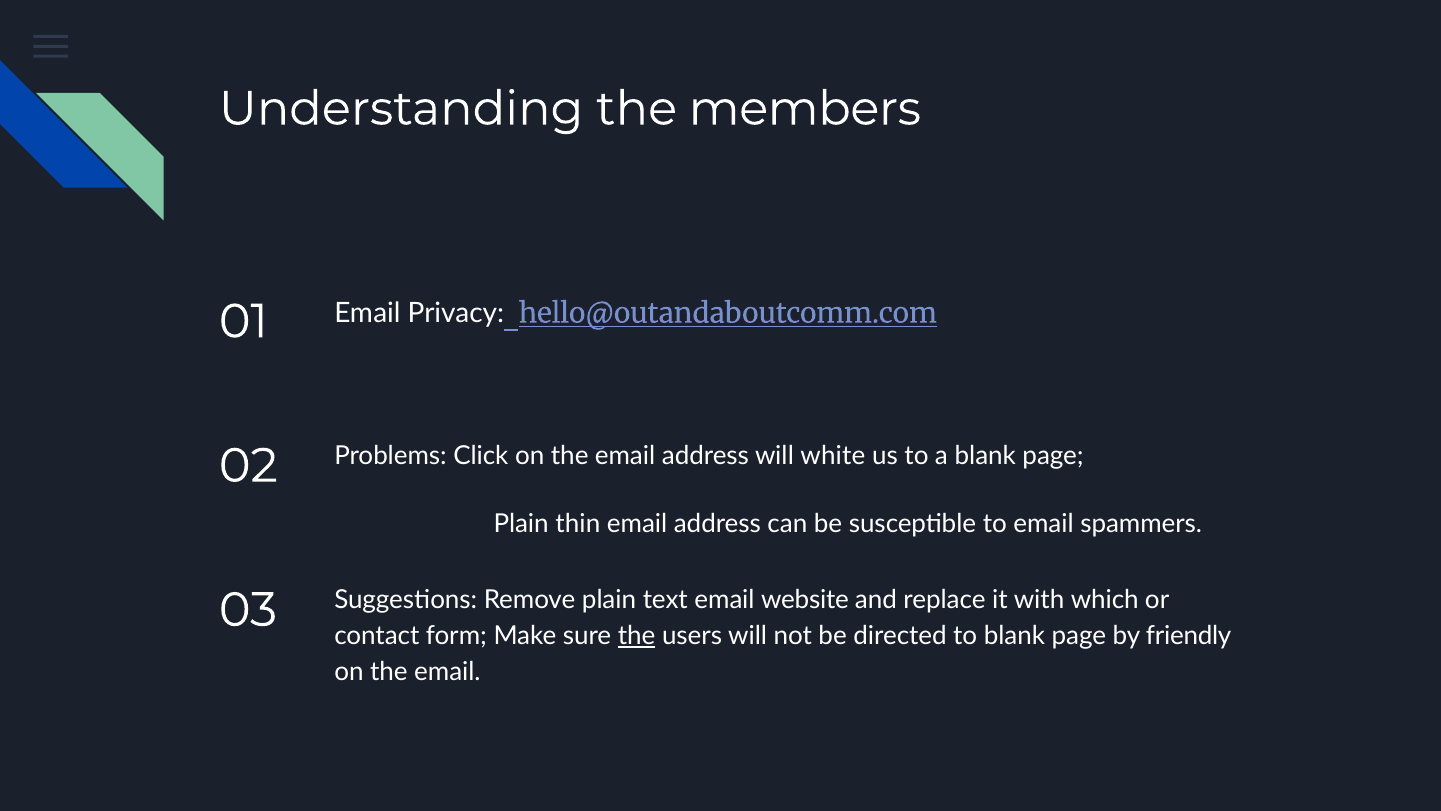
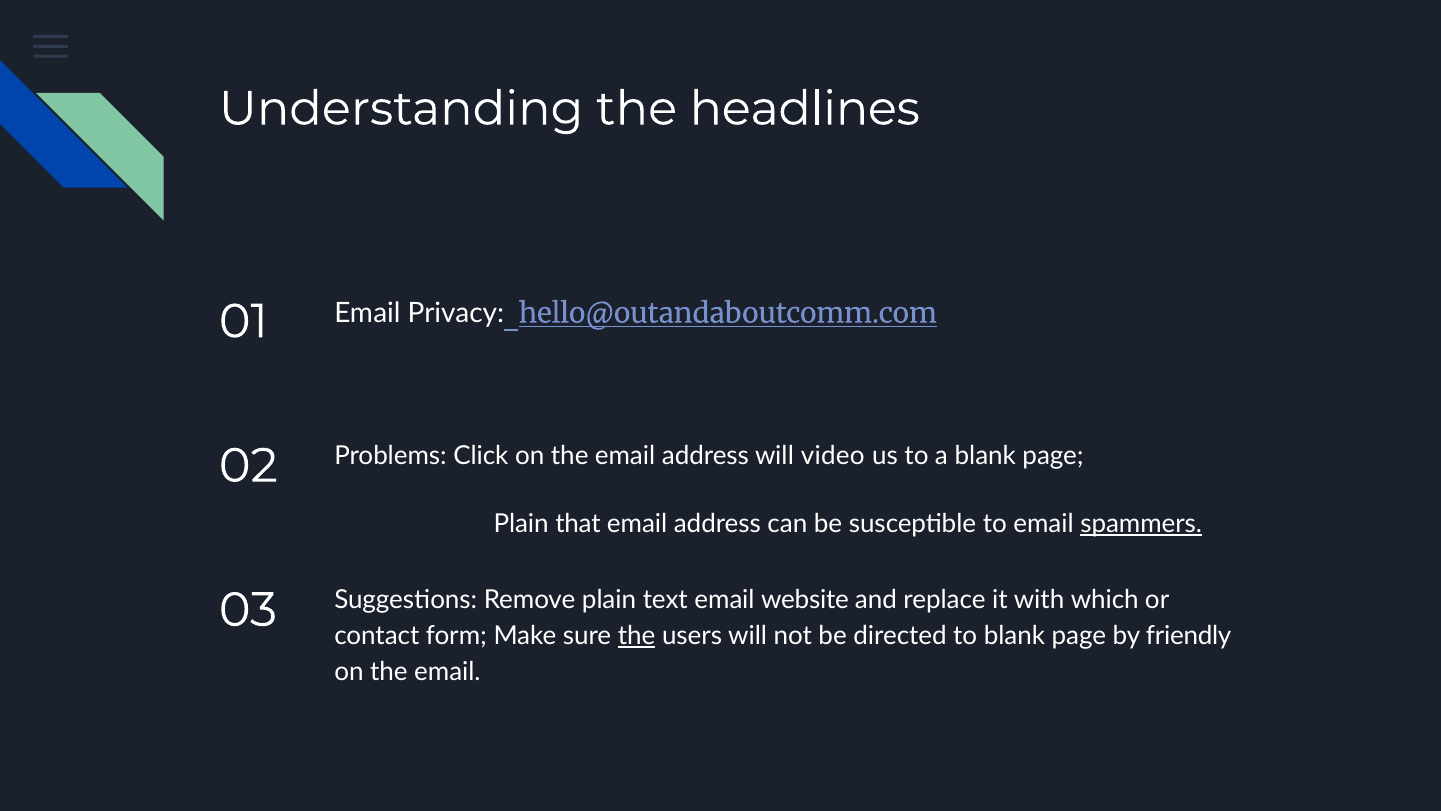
members: members -> headlines (805, 109)
white: white -> video (833, 455)
thin: thin -> that (578, 523)
spammers underline: none -> present (1141, 523)
